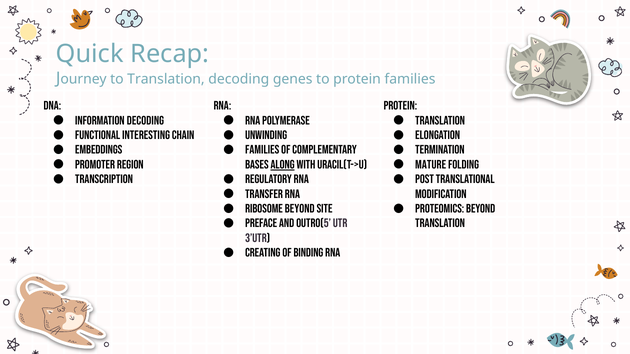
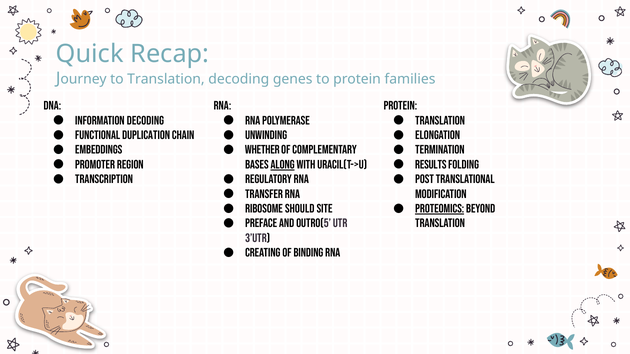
interesting: interesting -> duplication (146, 135)
Families: Families -> Whether (262, 150)
Mature: Mature -> Results (431, 165)
Ribosome beyond: beyond -> should (300, 209)
Proteomics underline: none -> present (440, 209)
